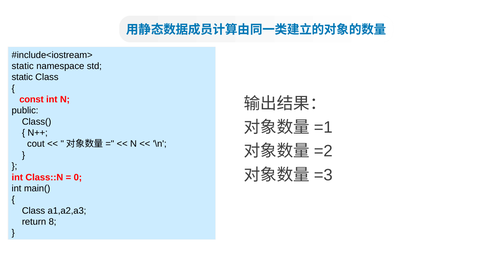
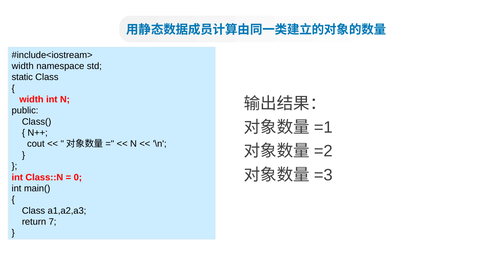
static: static -> width (23, 66)
const: const -> width (31, 100)
8: 8 -> 7 (53, 222)
